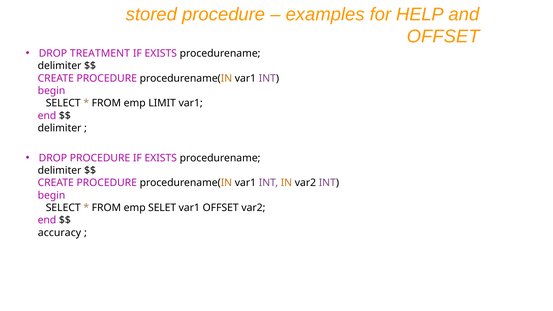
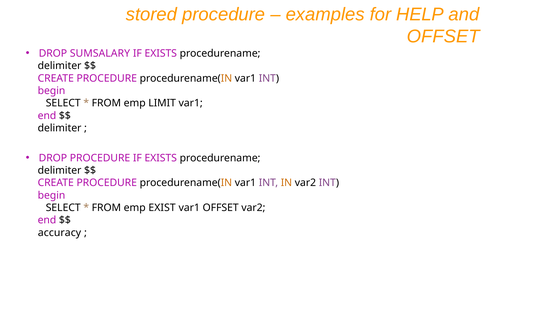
TREATMENT: TREATMENT -> SUMSALARY (100, 53)
SELET: SELET -> EXIST (162, 208)
